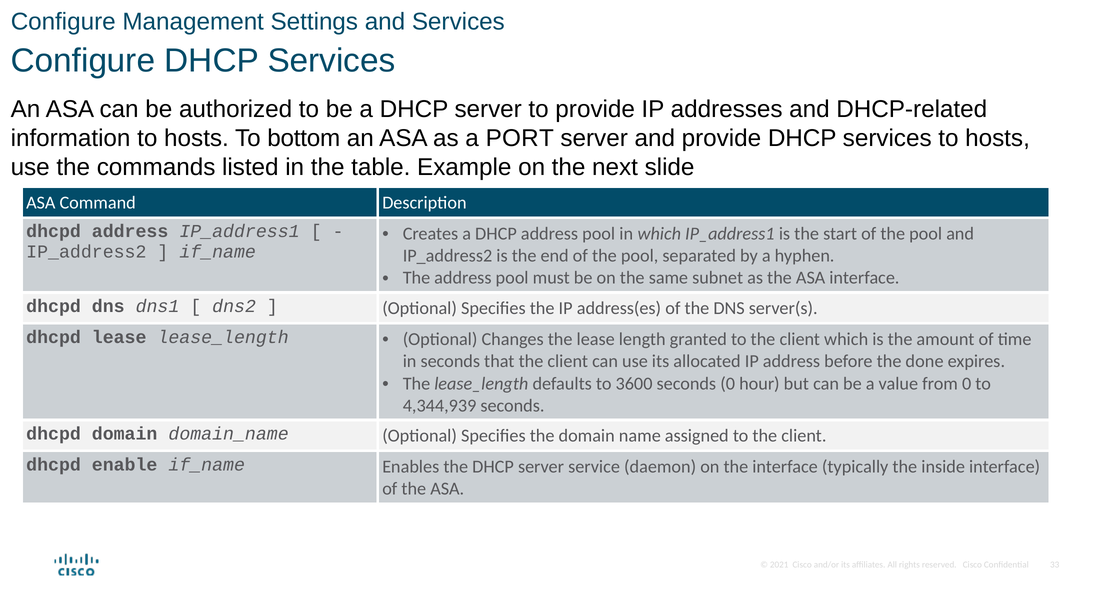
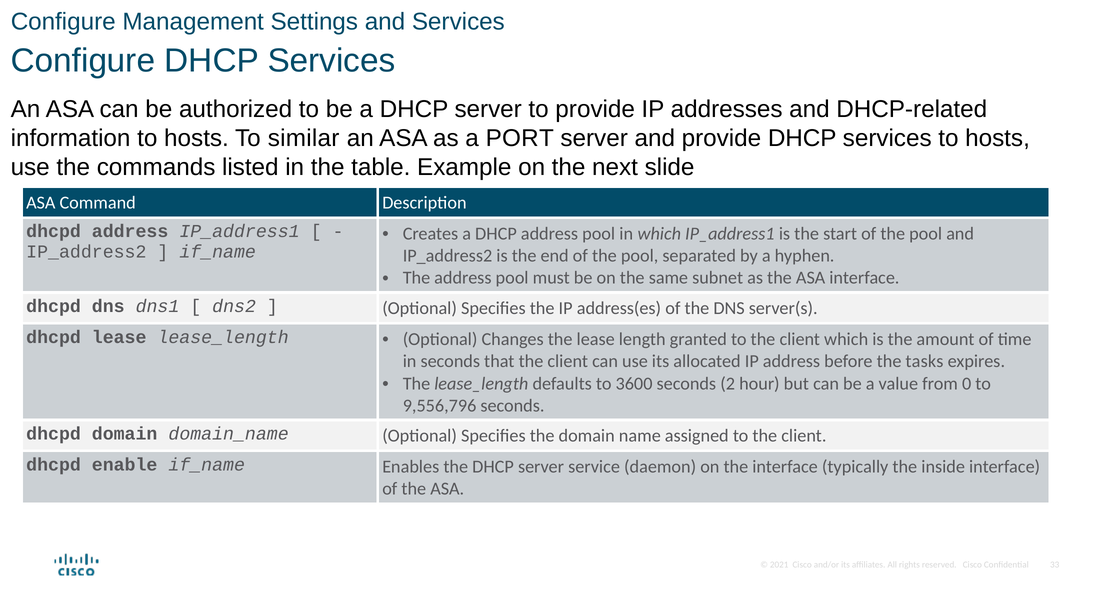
bottom: bottom -> similar (304, 138)
done: done -> tasks (924, 362)
seconds 0: 0 -> 2 (728, 384)
4,344,939: 4,344,939 -> 9,556,796 (440, 406)
